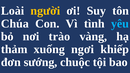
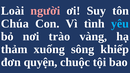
người colour: yellow -> pink (45, 11)
ngơi: ngơi -> sông (83, 49)
sướng: sướng -> quyện (41, 62)
